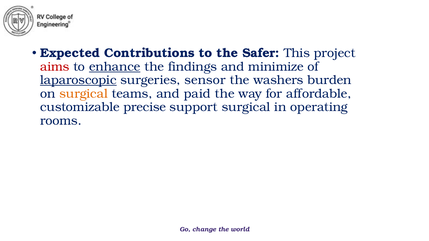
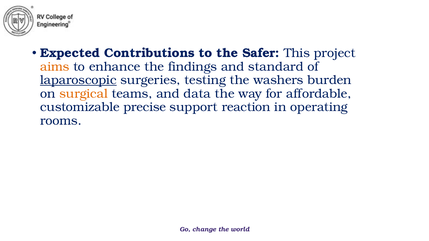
aims colour: red -> orange (55, 67)
enhance underline: present -> none (115, 67)
minimize: minimize -> standard (276, 67)
sensor: sensor -> testing (205, 80)
paid: paid -> data (197, 94)
support surgical: surgical -> reaction (246, 107)
